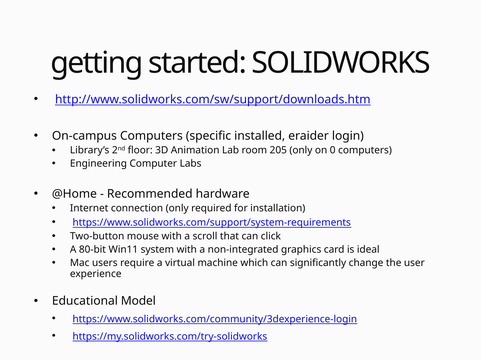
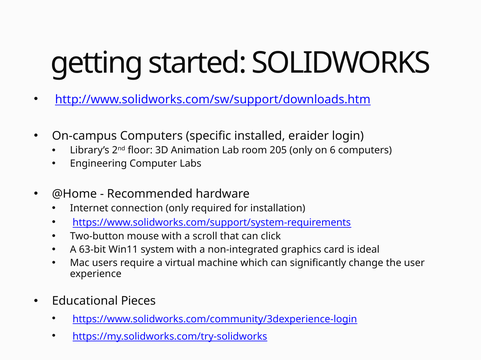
0: 0 -> 6 (333, 151)
80-bit: 80-bit -> 63-bit (92, 250)
Model: Model -> Pieces (138, 302)
